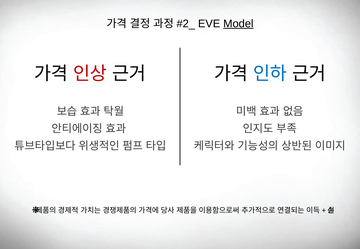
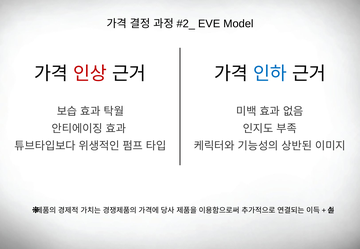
Model underline: present -> none (238, 24)
